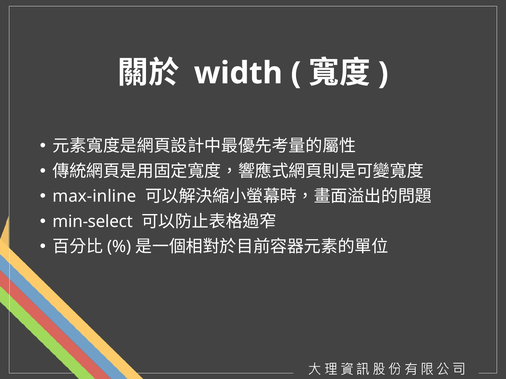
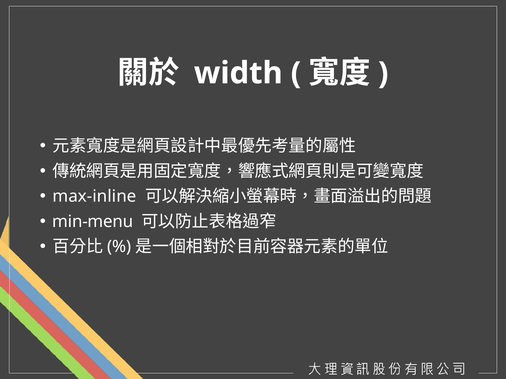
min-select: min-select -> min-menu (93, 222)
